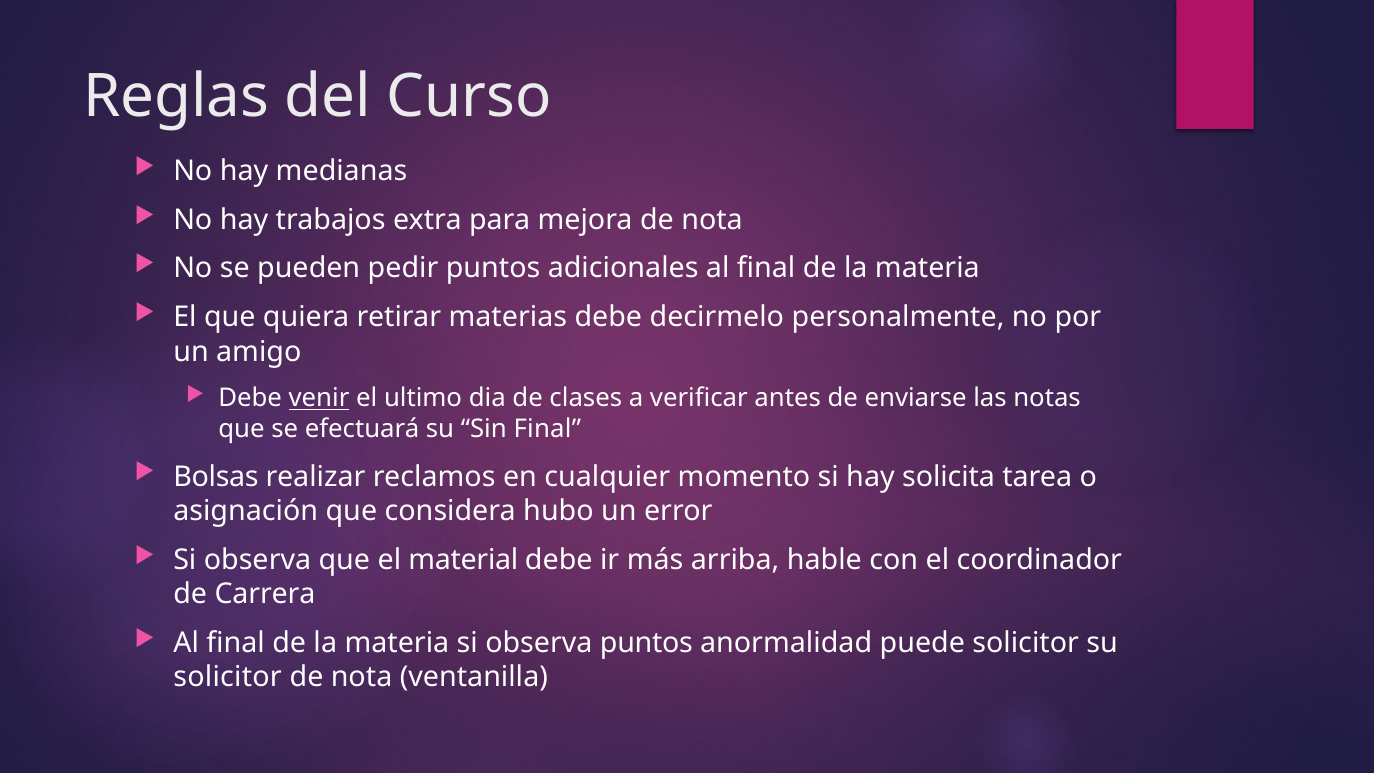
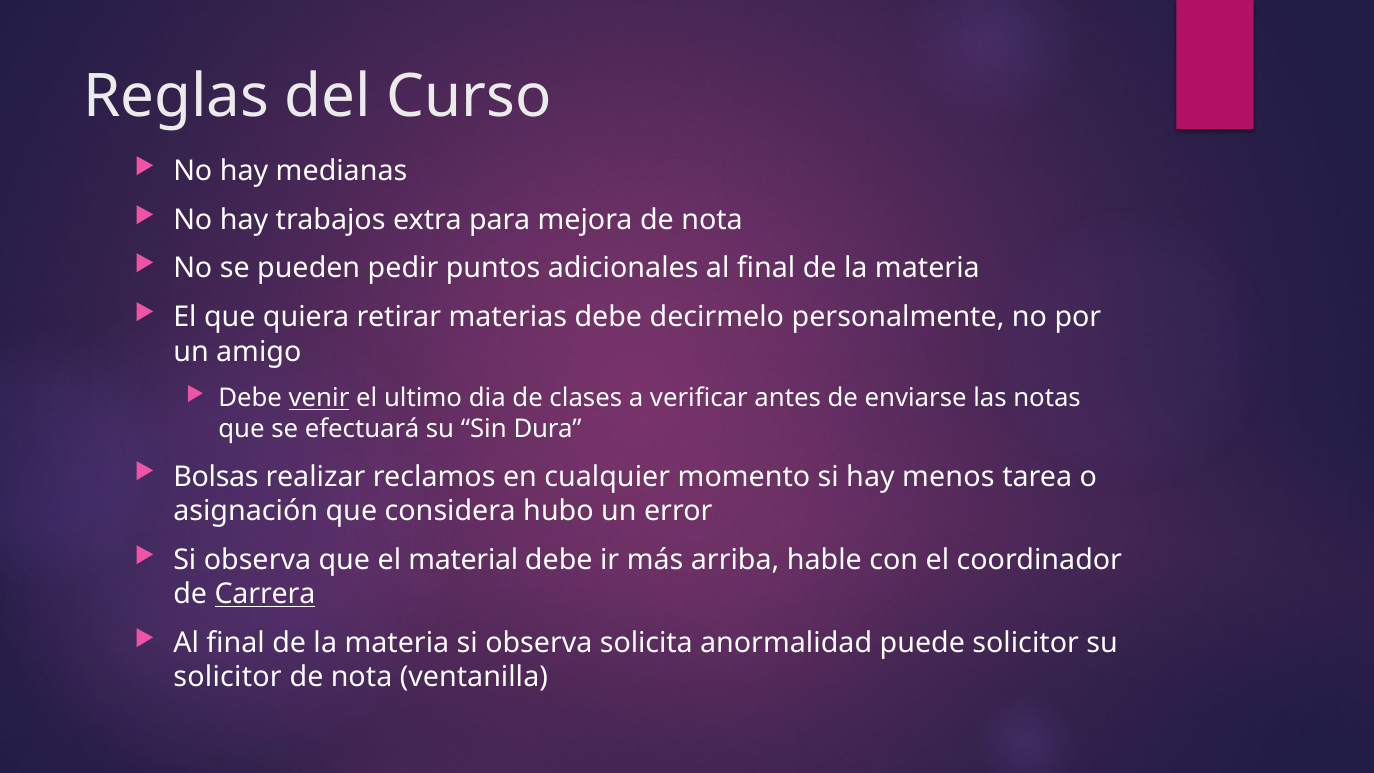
Sin Final: Final -> Dura (548, 429)
solicita: solicita -> menos (948, 477)
Carrera underline: none -> present (265, 594)
observa puntos: puntos -> solicita (646, 643)
